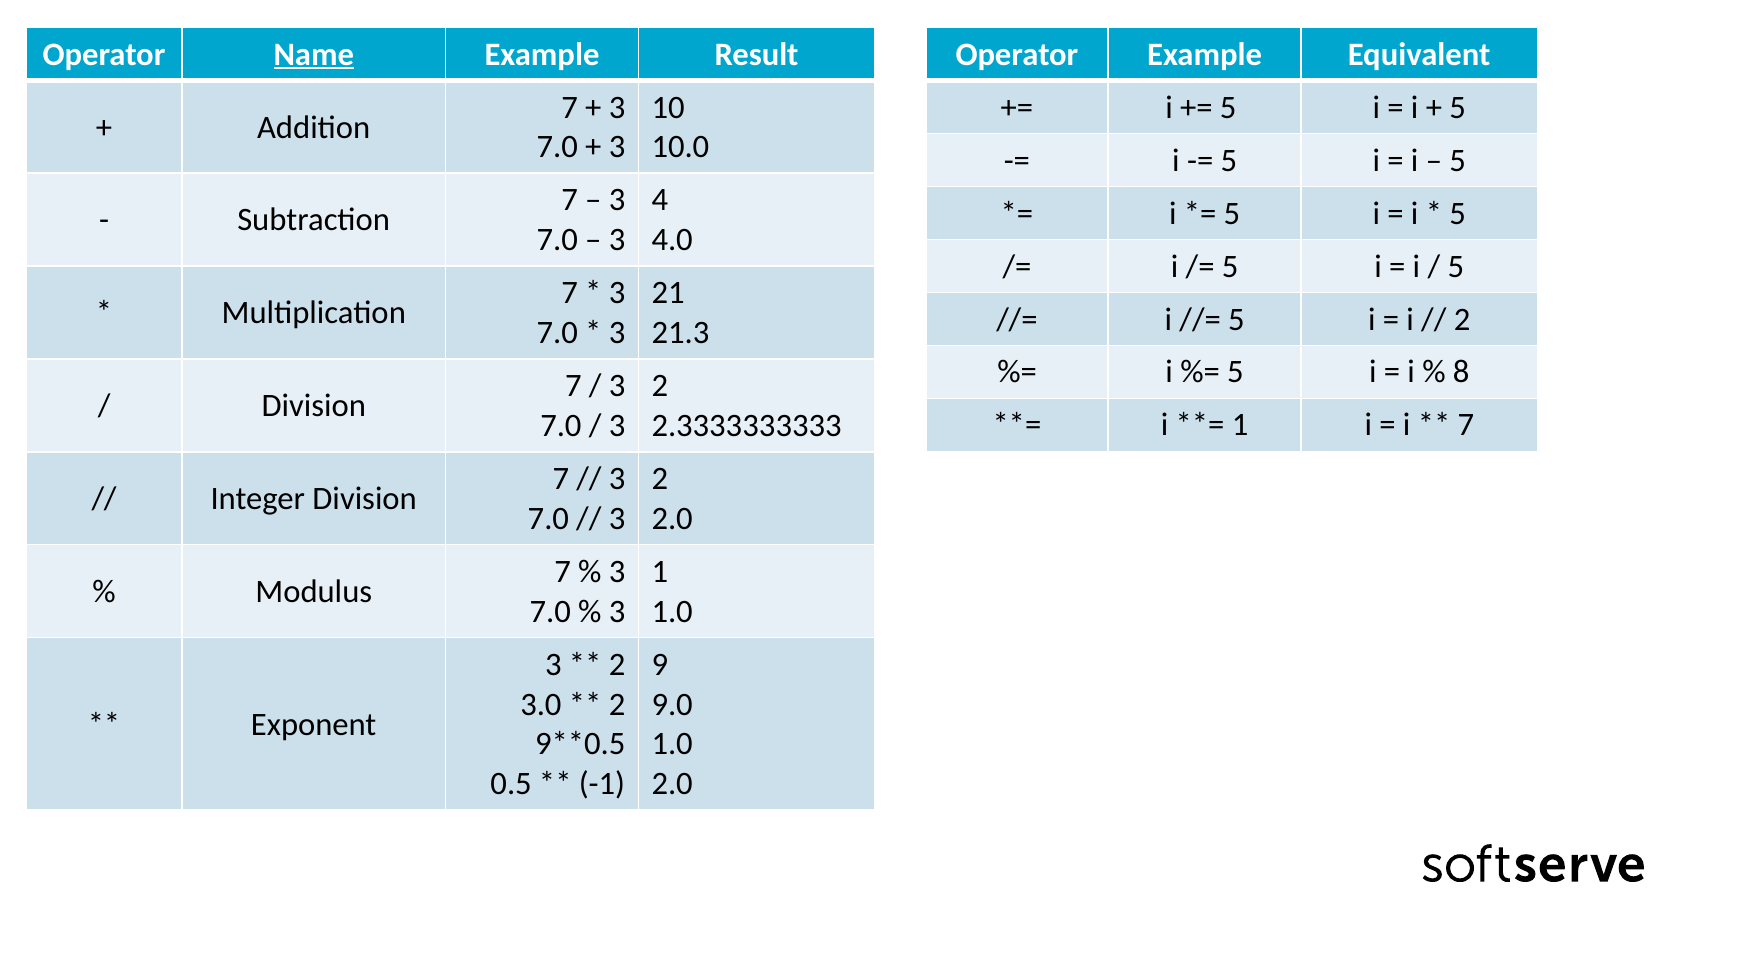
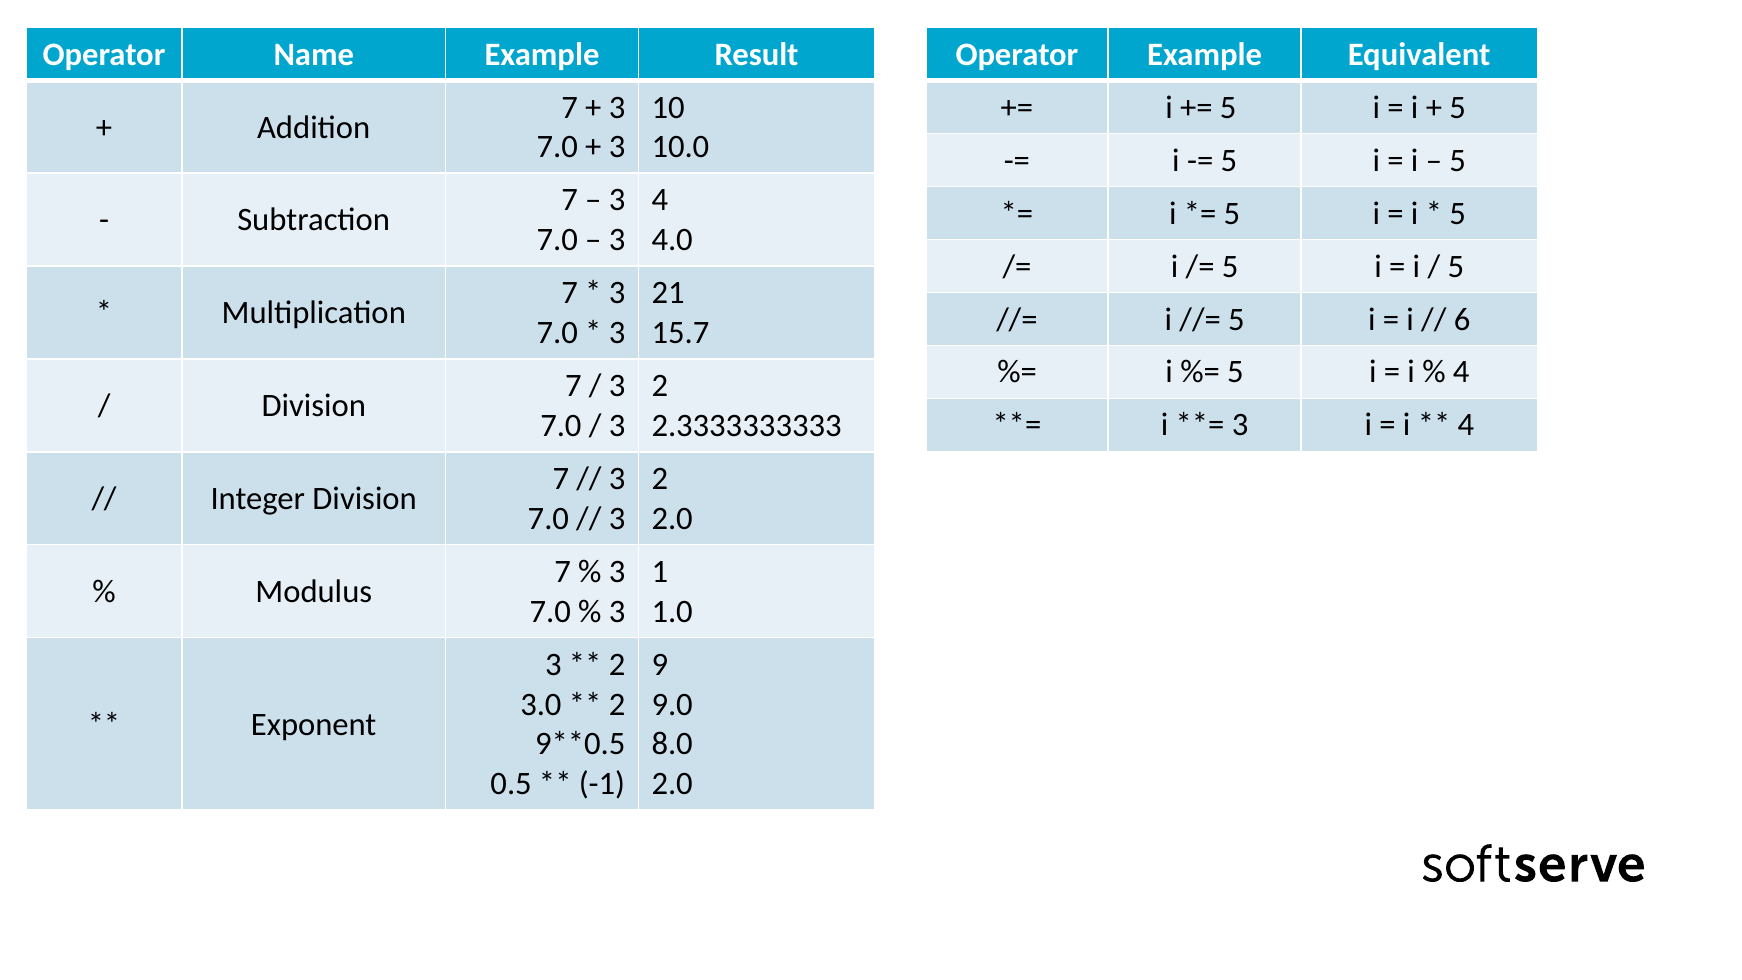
Name underline: present -> none (314, 54)
2: 2 -> 6 (1462, 319)
21.3: 21.3 -> 15.7 (680, 333)
8: 8 -> 4 (1461, 372)
1: 1 -> 3 (1240, 425)
7: 7 -> 4 (1466, 425)
1.0: 1.0 -> 8.0 (672, 744)
